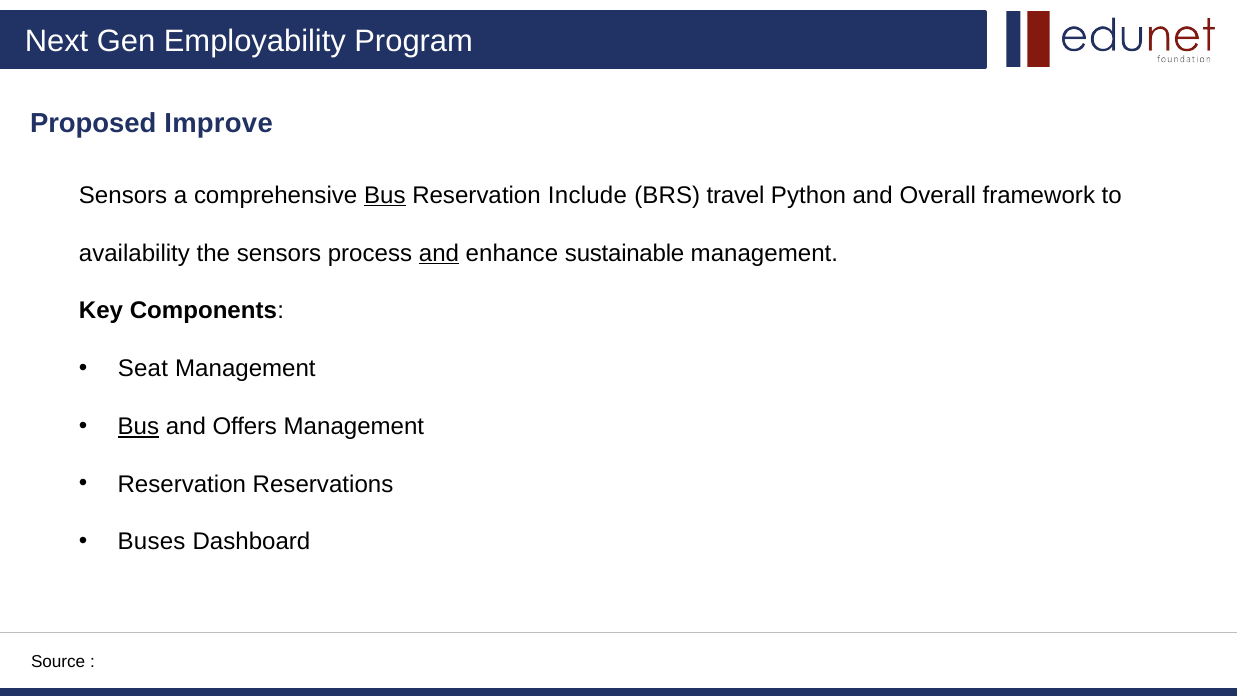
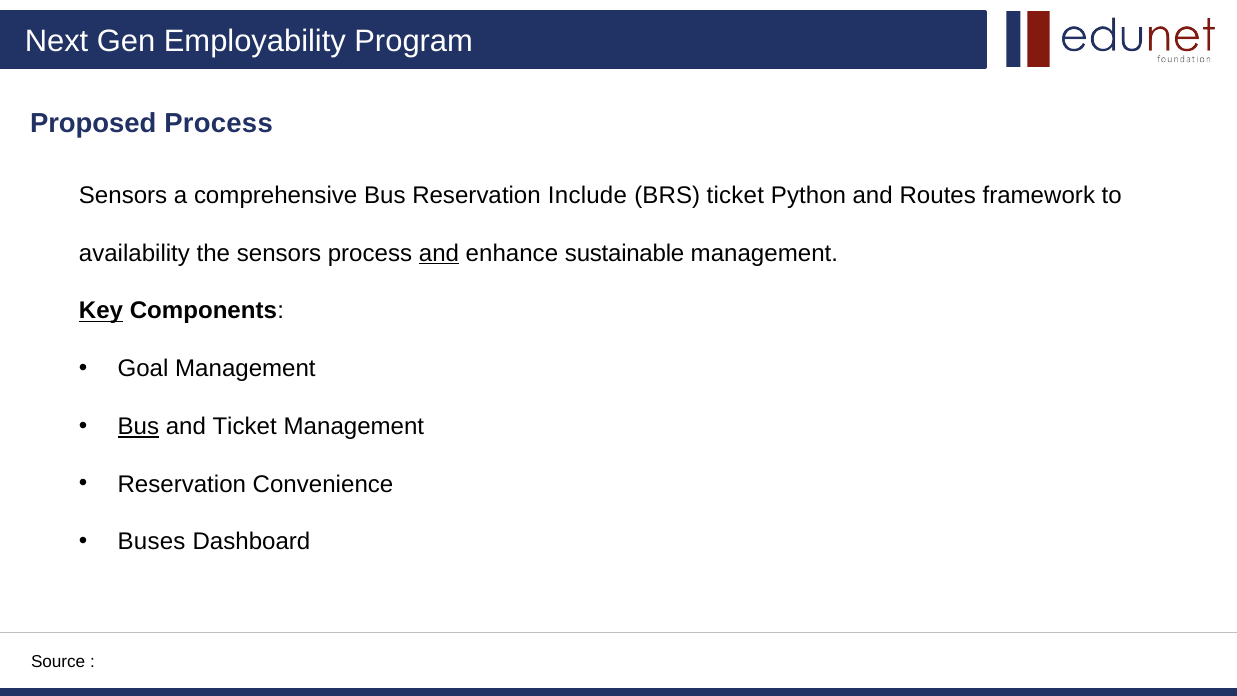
Proposed Improve: Improve -> Process (219, 123)
Bus underline: present -> none (385, 195)
BRS travel: travel -> ticket (735, 195)
Overall: Overall -> Routes (938, 195)
Key underline: none -> present (101, 311)
Seat: Seat -> Goal (143, 369)
and Offers: Offers -> Ticket (245, 426)
Reservations: Reservations -> Convenience (323, 484)
